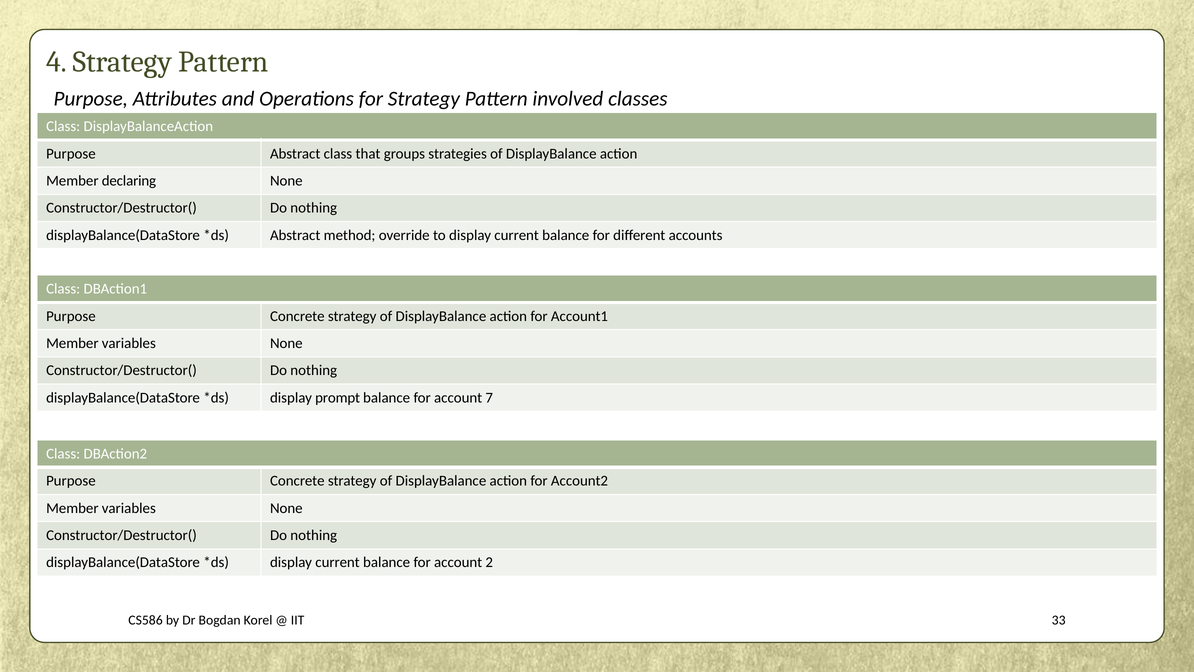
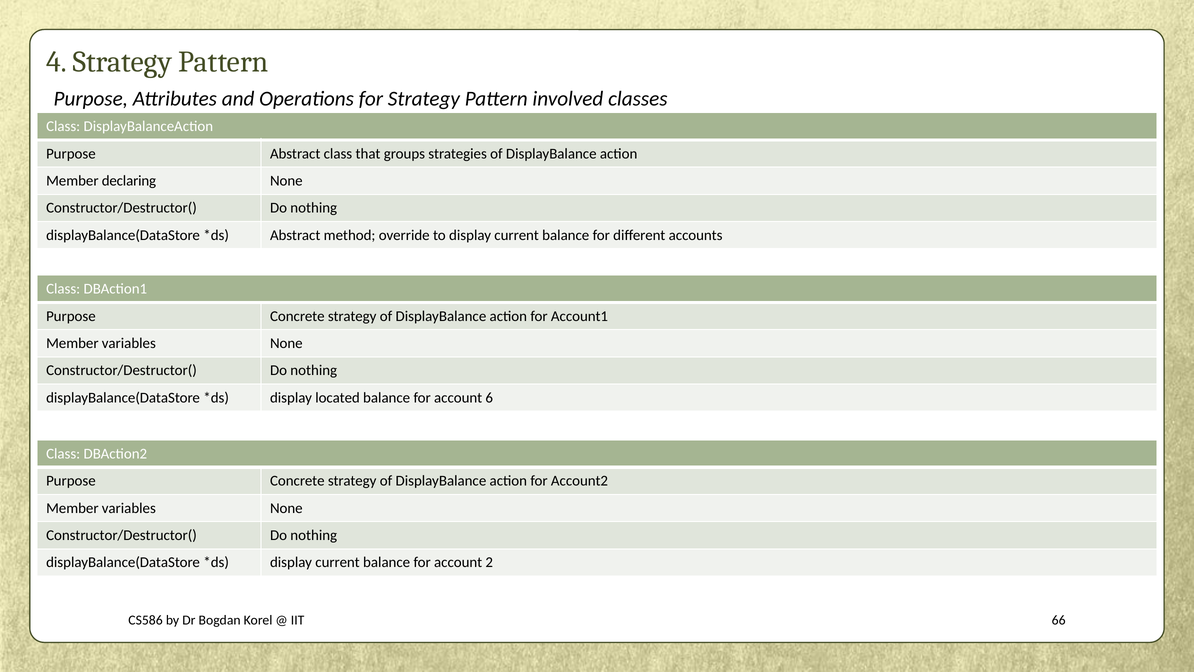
prompt: prompt -> located (338, 398)
7: 7 -> 6 (489, 398)
33: 33 -> 66 (1059, 620)
